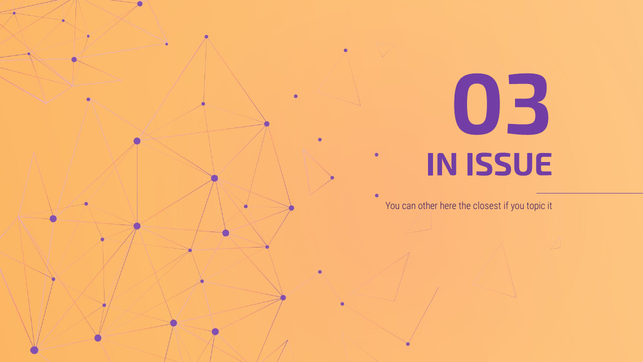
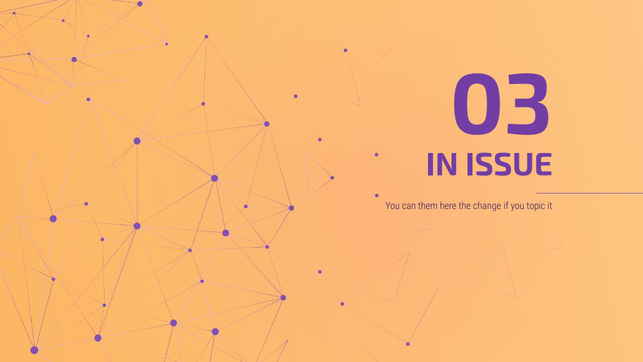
other: other -> them (428, 206)
closest: closest -> change (487, 206)
